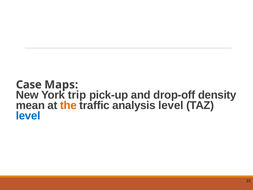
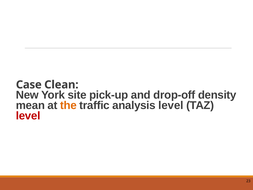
Maps: Maps -> Clean (61, 85)
trip: trip -> site (77, 95)
level colour: blue -> red (28, 116)
